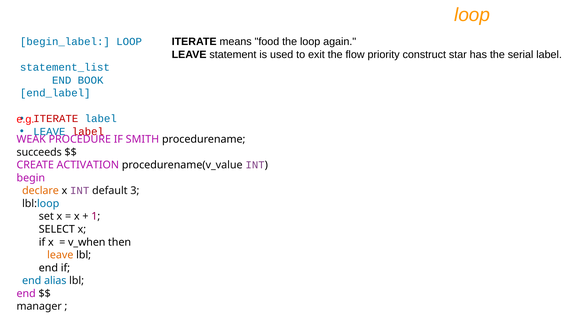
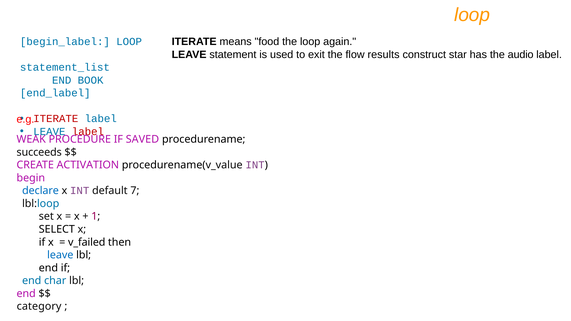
priority: priority -> results (384, 55)
serial: serial -> audio (521, 55)
SMITH: SMITH -> SAVED (142, 140)
declare colour: orange -> blue (40, 191)
3: 3 -> 7 (135, 191)
v_when: v_when -> v_failed (87, 242)
leave colour: orange -> blue (60, 255)
alias: alias -> char (55, 281)
manager: manager -> category (39, 307)
